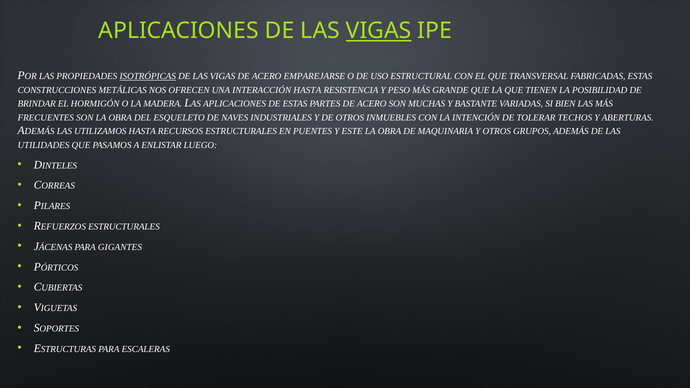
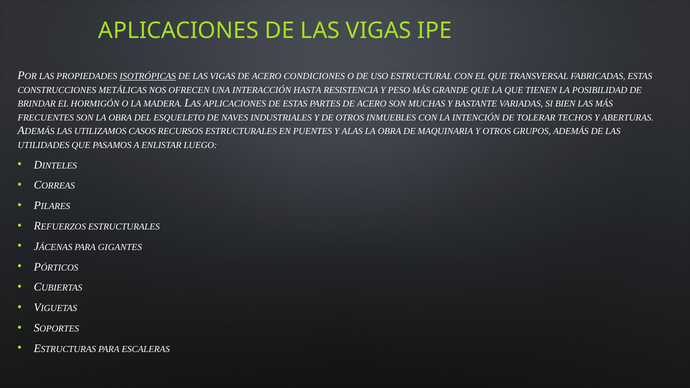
VIGAS underline: present -> none (379, 31)
EMPAREJARSE: EMPAREJARSE -> CONDICIONES (314, 76)
UTILIZAMOS HASTA: HASTA -> CASOS (142, 131)
ESTE: ESTE -> ALAS (352, 131)
